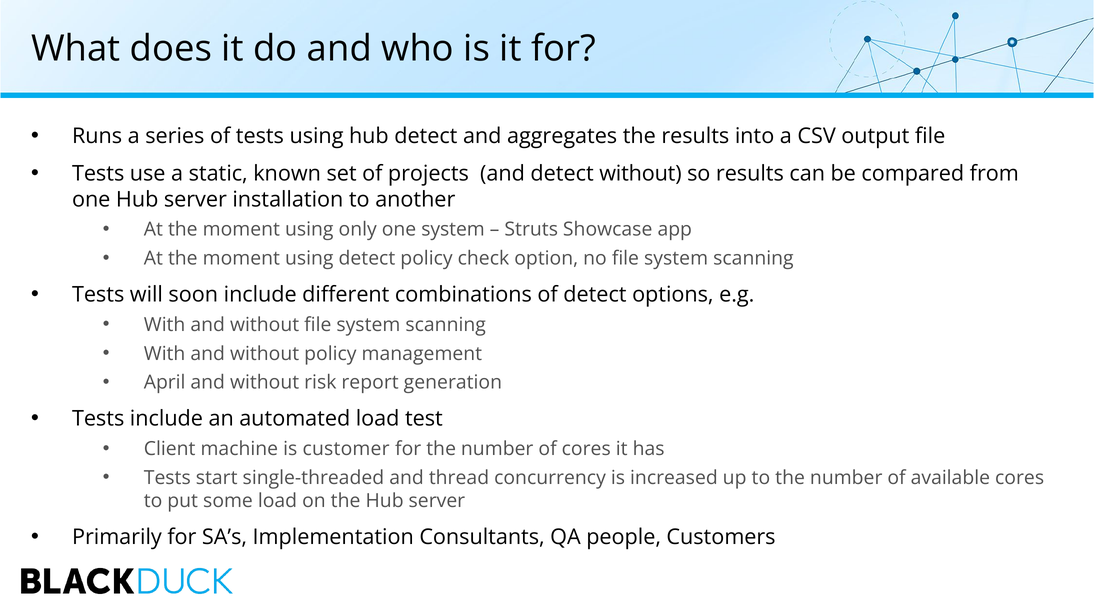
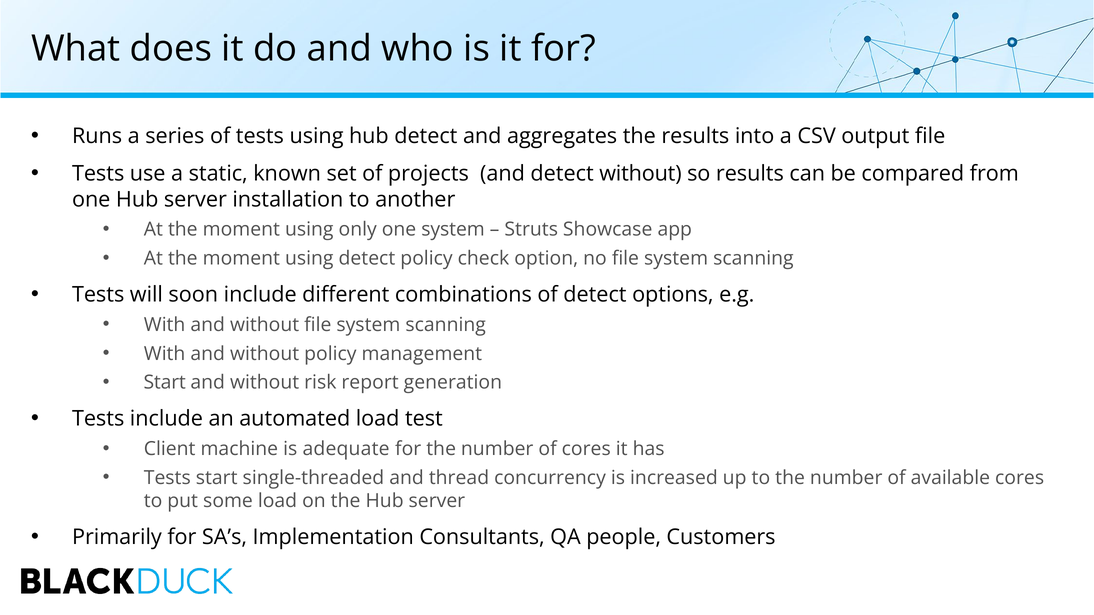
April: April -> Start (165, 383)
customer: customer -> adequate (346, 449)
